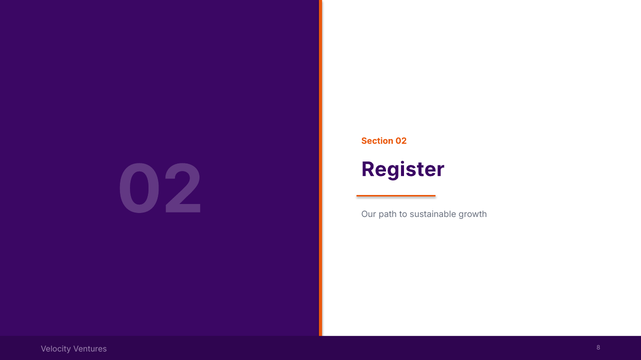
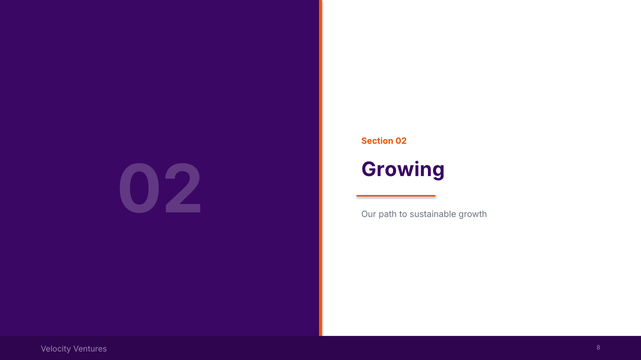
Register: Register -> Growing (403, 170)
